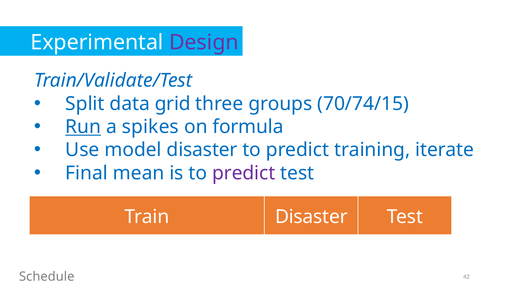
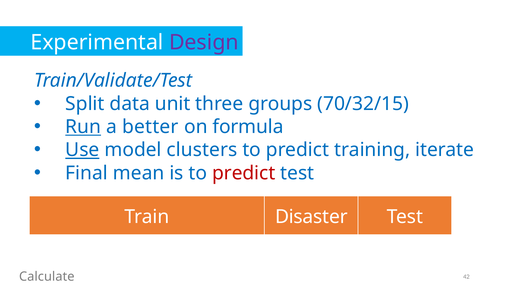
grid: grid -> unit (173, 104)
70/74/15: 70/74/15 -> 70/32/15 (363, 104)
spikes: spikes -> better (150, 127)
Use underline: none -> present (82, 150)
model disaster: disaster -> clusters (202, 150)
predict colour: purple -> red (244, 173)
Schedule: Schedule -> Calculate (47, 276)
